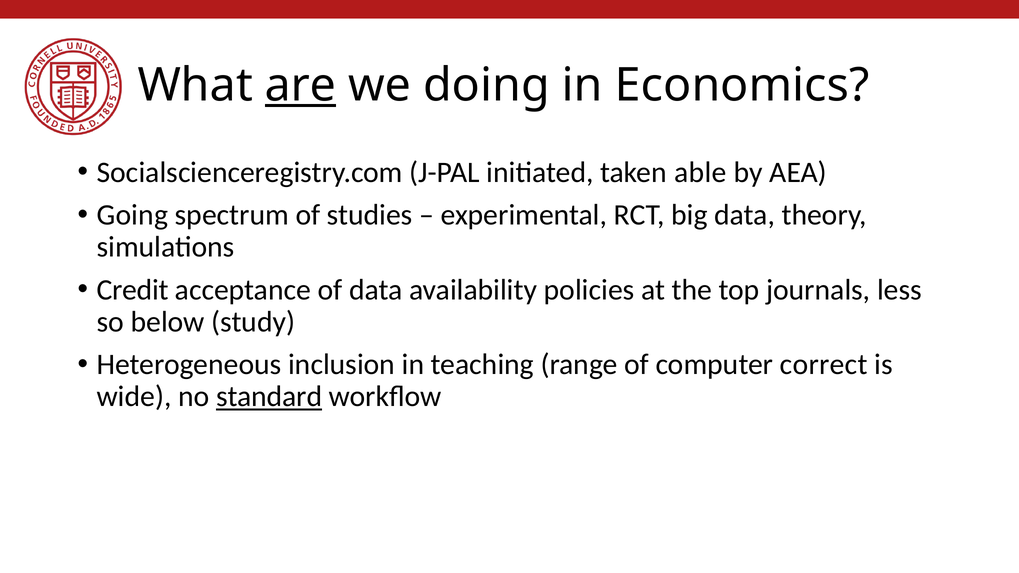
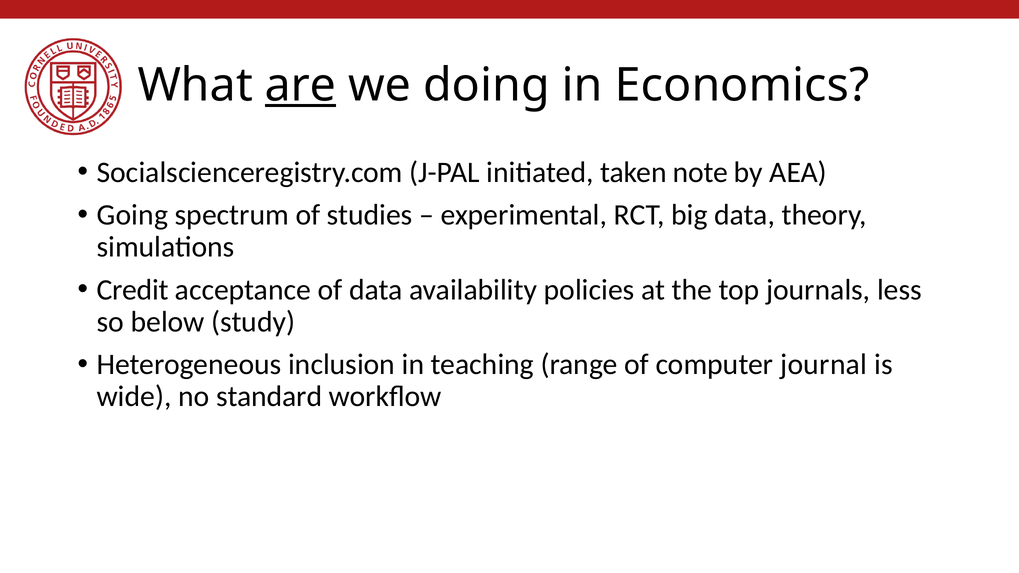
able: able -> note (701, 172)
correct: correct -> journal (824, 365)
standard underline: present -> none (269, 397)
